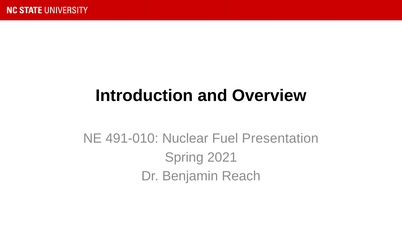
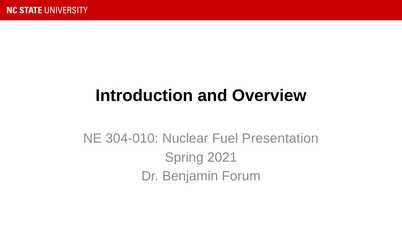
491-010: 491-010 -> 304-010 (132, 139)
Reach: Reach -> Forum (241, 176)
